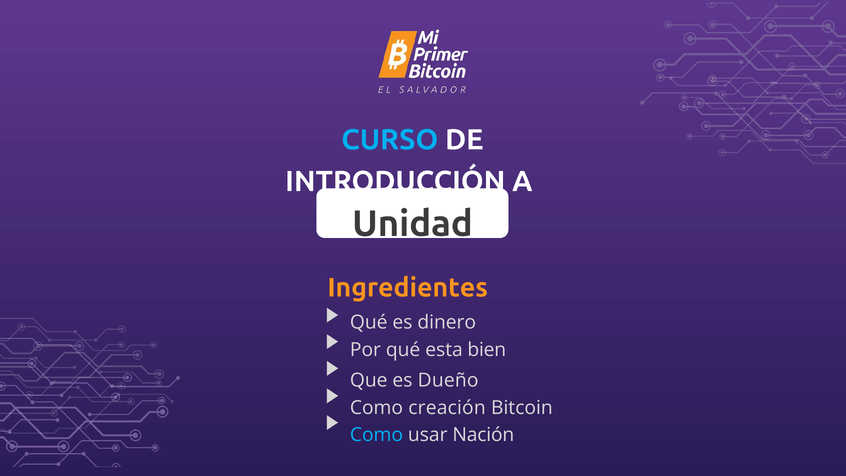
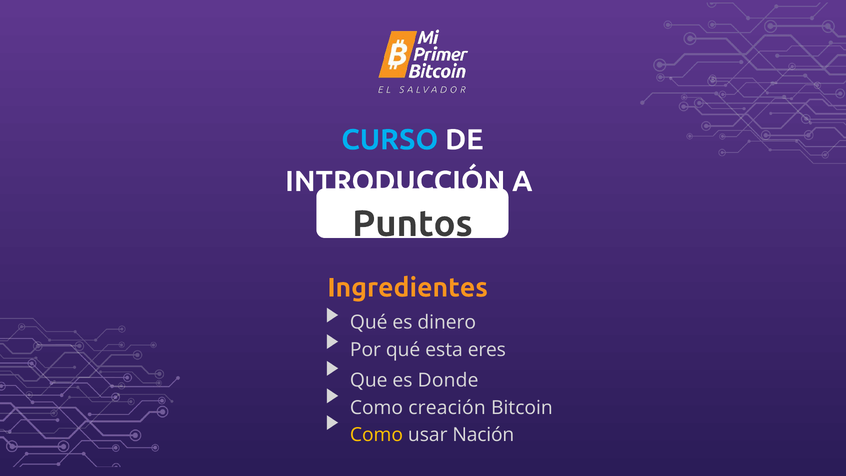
Unidad: Unidad -> Puntos (412, 224)
bien: bien -> eres (487, 350)
Dueño: Dueño -> Donde (448, 380)
Como colour: light blue -> yellow (376, 435)
